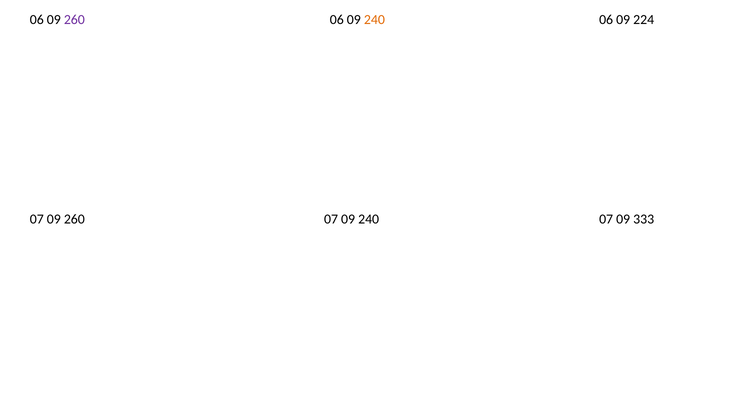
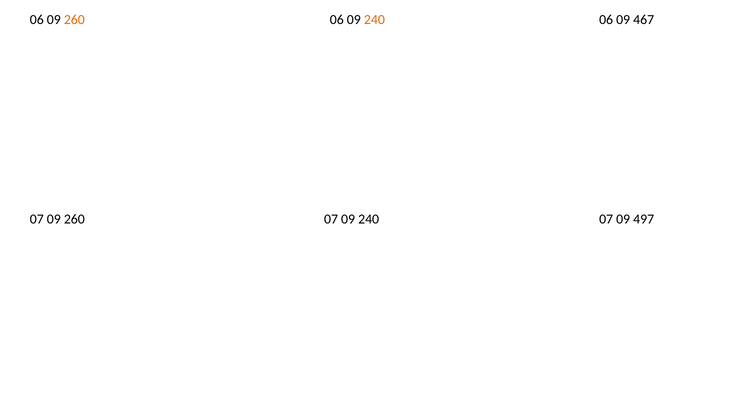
260 colour: purple -> orange (74, 20)
224: 224 -> 467 (644, 20)
333: 333 -> 497 (644, 219)
